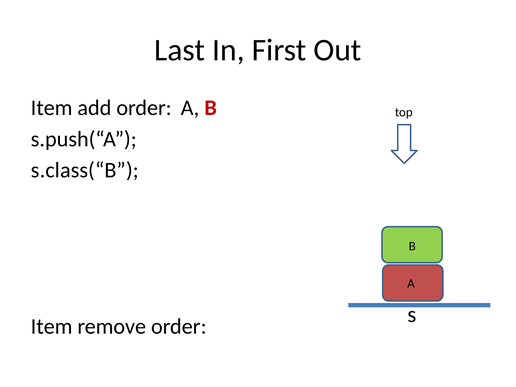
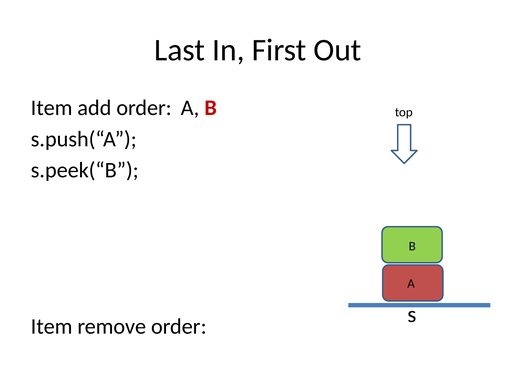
s.class(“B: s.class(“B -> s.peek(“B (85, 170)
